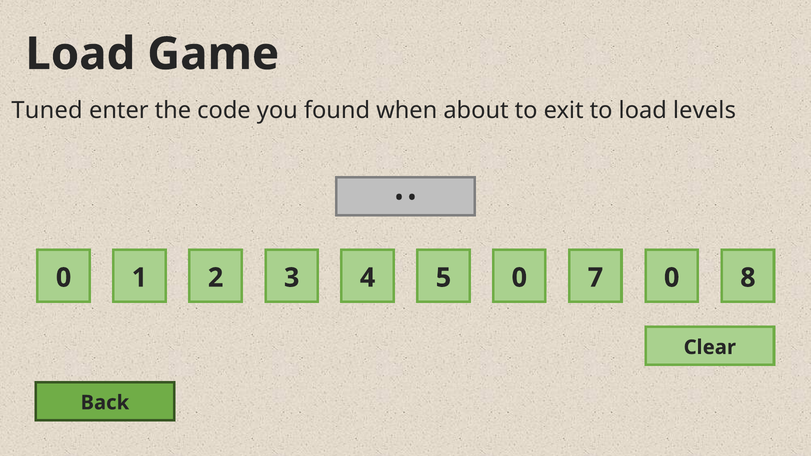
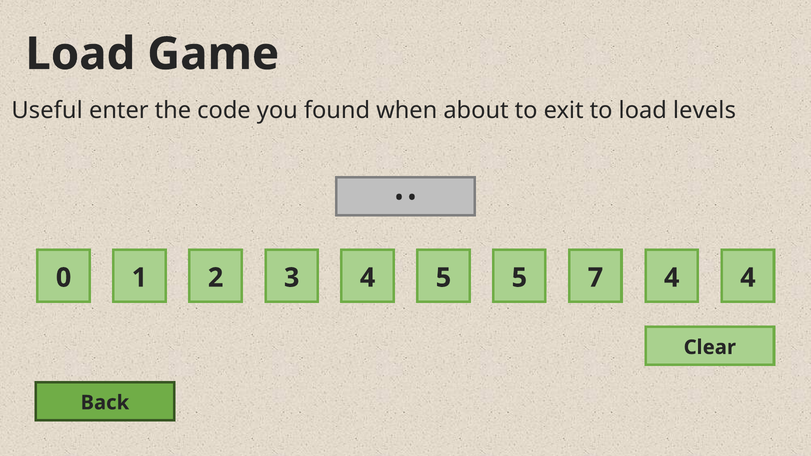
Tuned: Tuned -> Useful (47, 111)
1 0: 0 -> 5 (519, 278)
7 0: 0 -> 4 (672, 278)
0 8: 8 -> 4 (748, 278)
